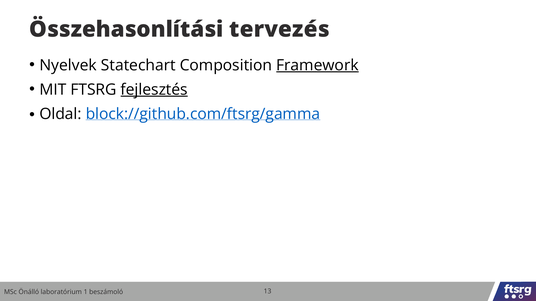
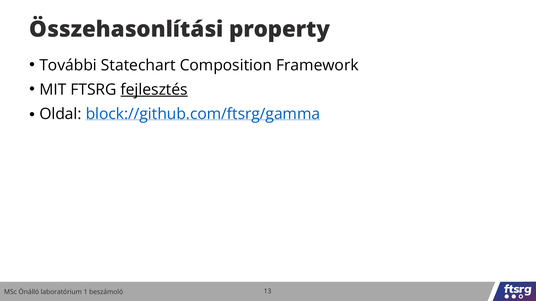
tervezés: tervezés -> property (280, 29)
Nyelvek: Nyelvek -> További (68, 65)
Framework underline: present -> none (317, 65)
